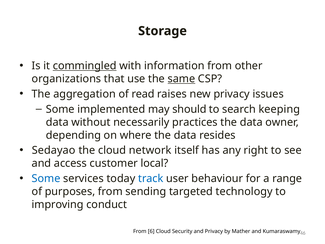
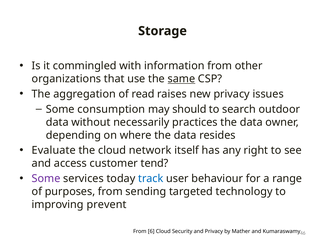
commingled underline: present -> none (85, 66)
implemented: implemented -> consumption (111, 109)
keeping: keeping -> outdoor (279, 109)
Sedayao: Sedayao -> Evaluate (54, 150)
local: local -> tend (155, 163)
Some colour: blue -> purple (46, 178)
conduct: conduct -> prevent (107, 204)
